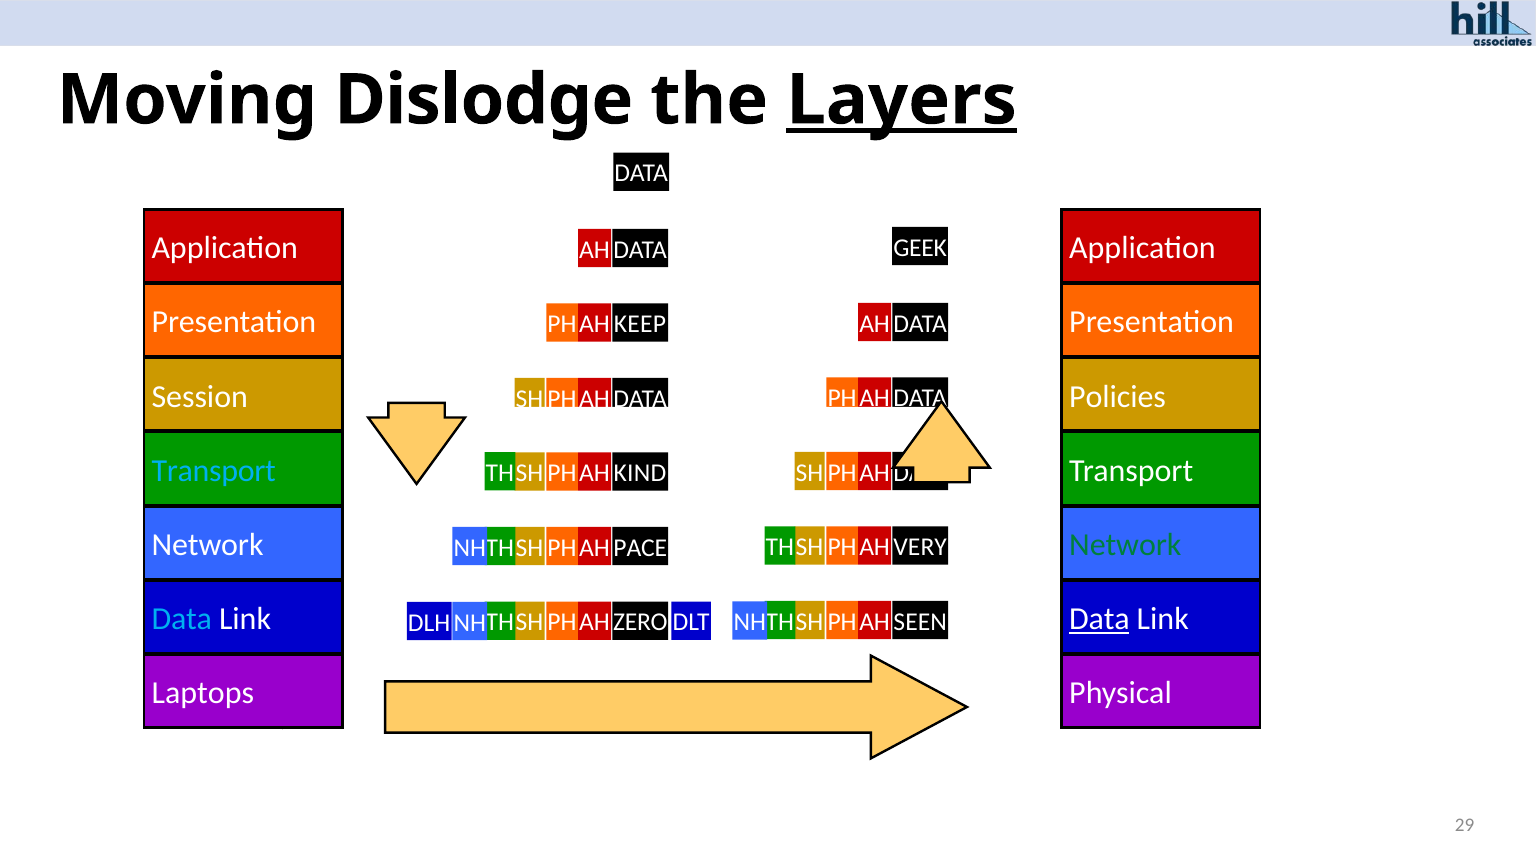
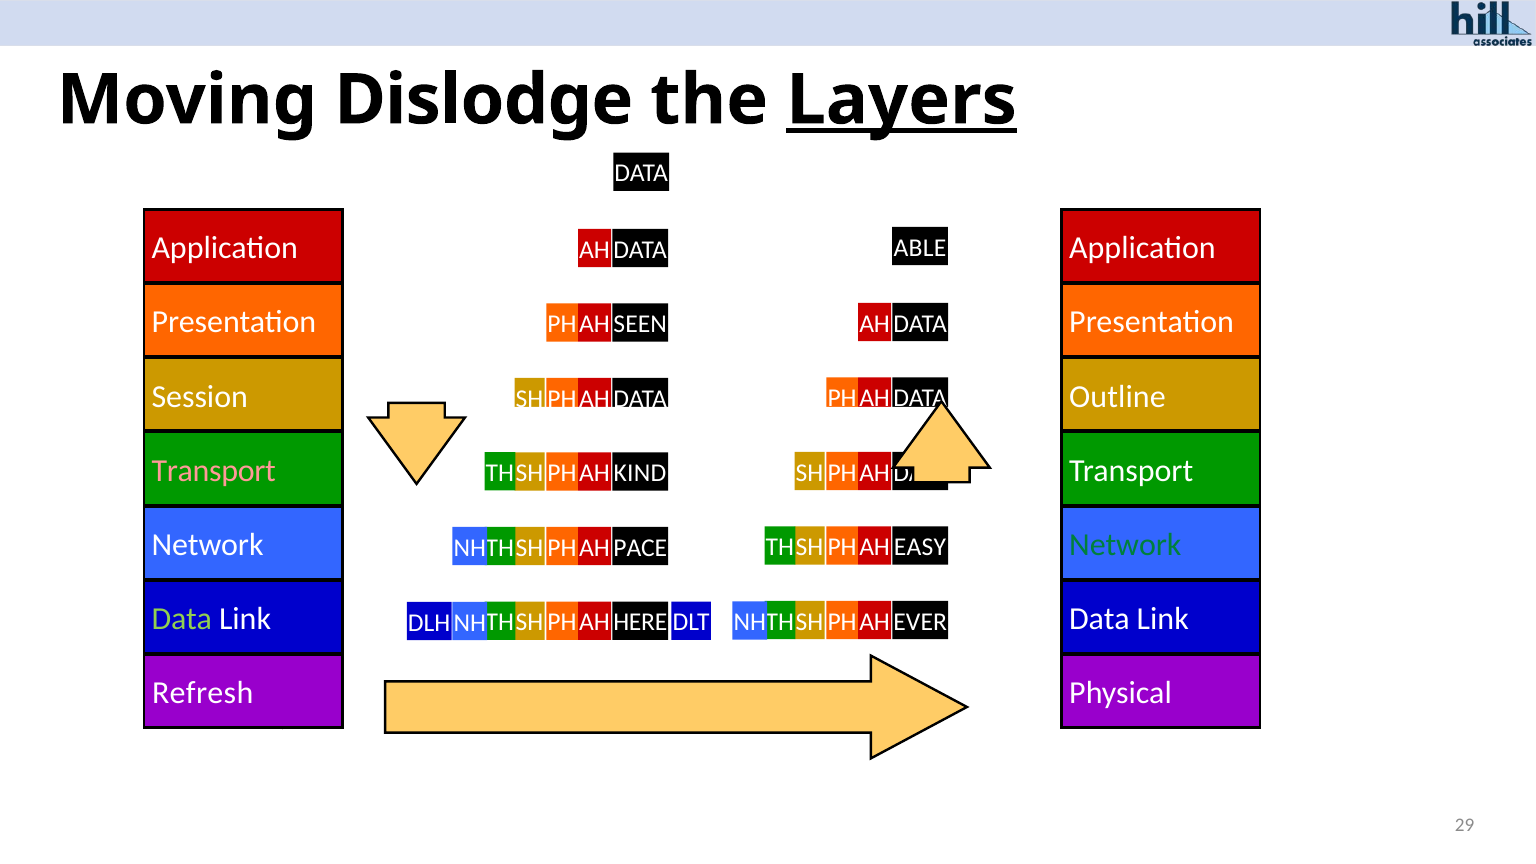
GEEK: GEEK -> ABLE (920, 248)
KEEP: KEEP -> SEEN (640, 324)
Policies: Policies -> Outline (1117, 397)
Transport colour: light blue -> pink (214, 471)
VERY: VERY -> EASY (920, 547)
Data colour: light blue -> light green (182, 619)
Data underline: present -> none (1099, 619)
SEEN: SEEN -> EVER (920, 622)
ZERO: ZERO -> HERE (640, 623)
Laptops: Laptops -> Refresh (203, 693)
